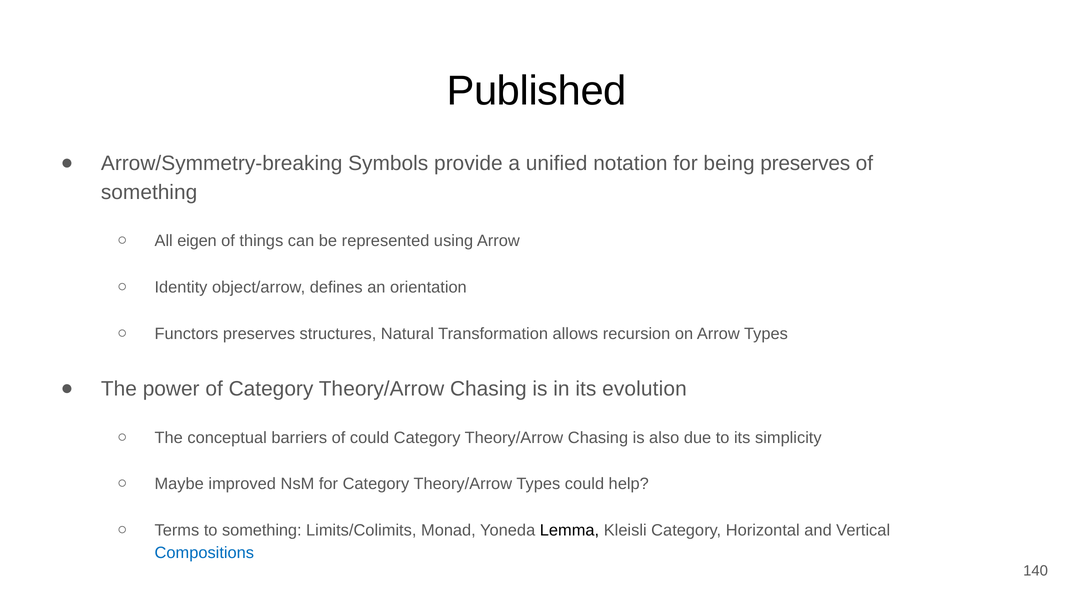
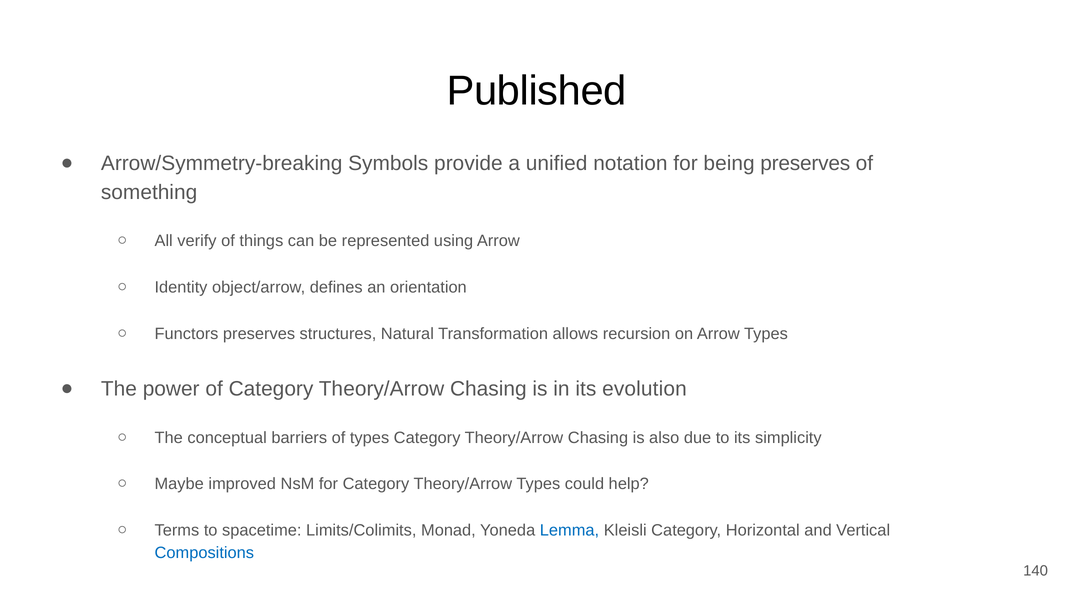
eigen: eigen -> verify (197, 241)
of could: could -> types (370, 438)
to something: something -> spacetime (262, 531)
Lemma colour: black -> blue (569, 531)
